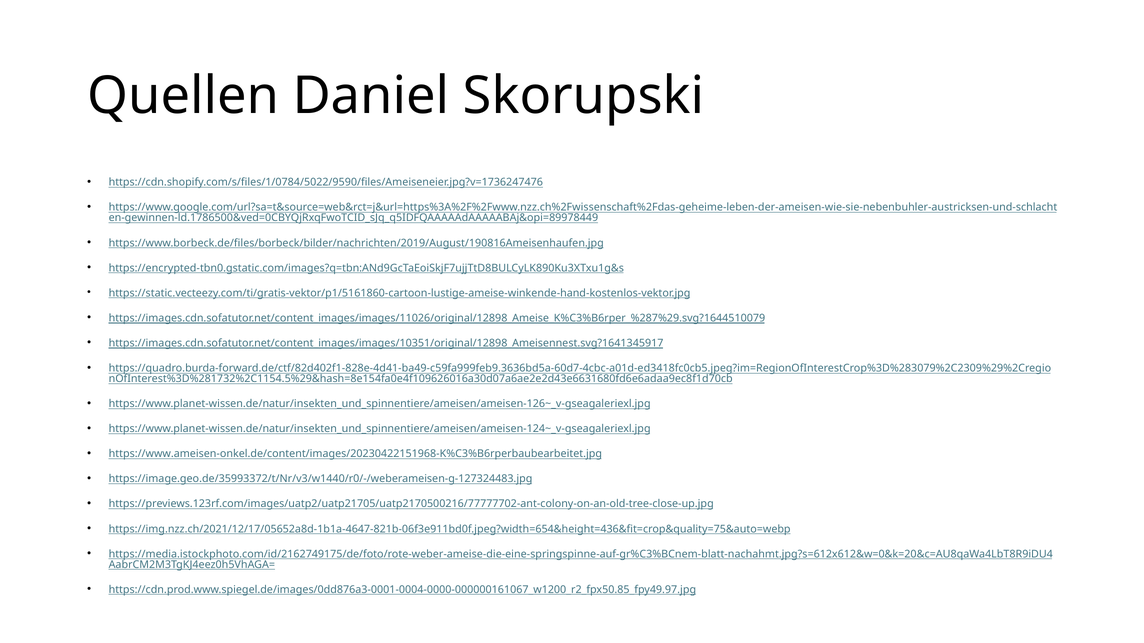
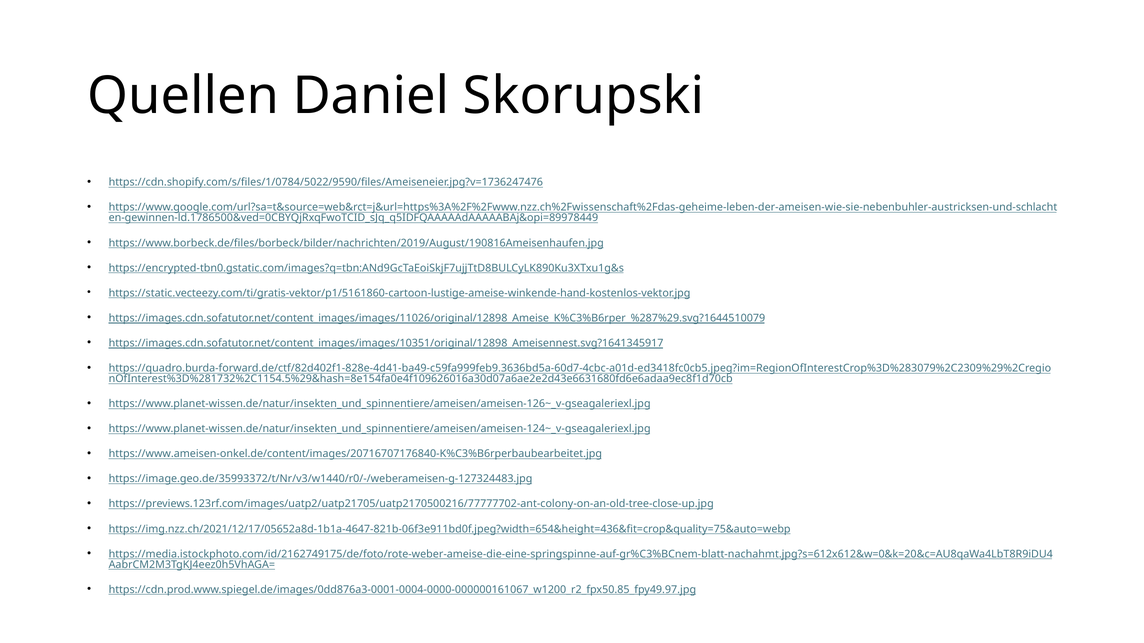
https://www.ameisen-onkel.de/content/images/20230422151968-K%C3%B6rperbaubearbeitet.jpg: https://www.ameisen-onkel.de/content/images/20230422151968-K%C3%B6rperbaubearbeitet.jpg -> https://www.ameisen-onkel.de/content/images/20716707176840-K%C3%B6rperbaubearbeitet.jpg (355, 454)
